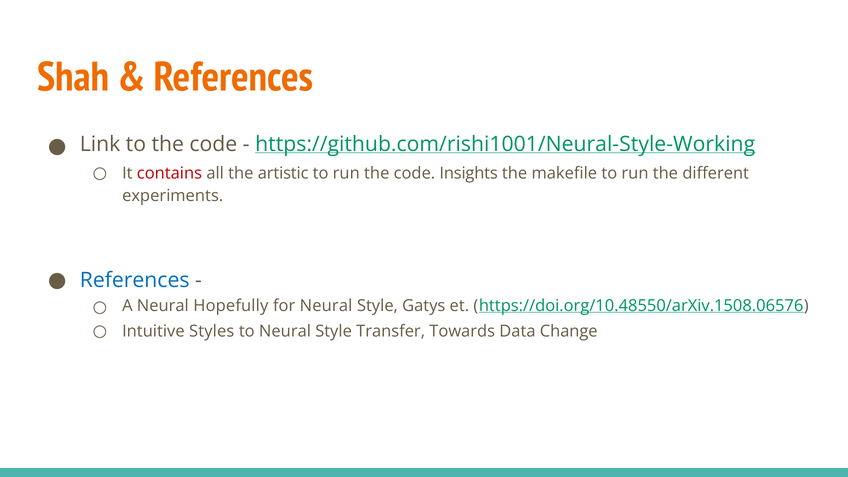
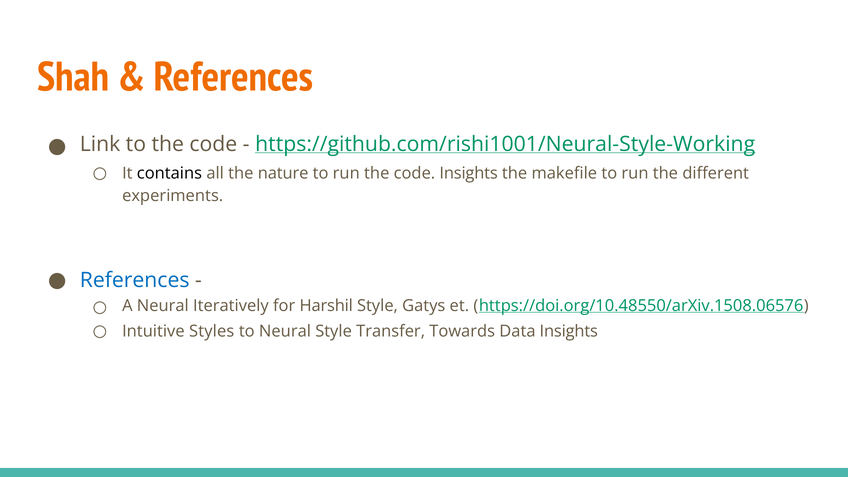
contains colour: red -> black (169, 173)
artistic: artistic -> nature (283, 173)
Hopefully: Hopefully -> Iteratively (231, 306)
for Neural: Neural -> Harshil (326, 306)
Data Change: Change -> Insights (569, 331)
